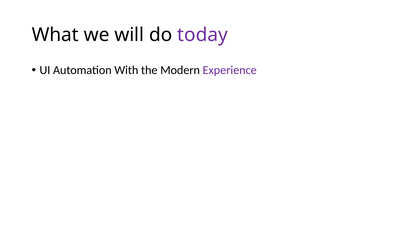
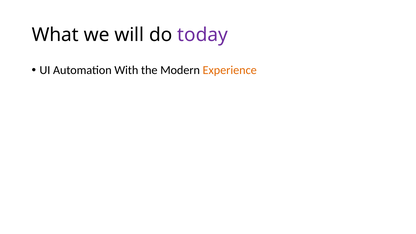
Experience colour: purple -> orange (230, 70)
